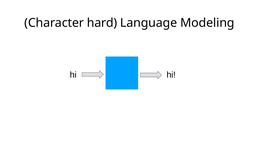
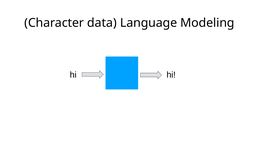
hard: hard -> data (102, 23)
